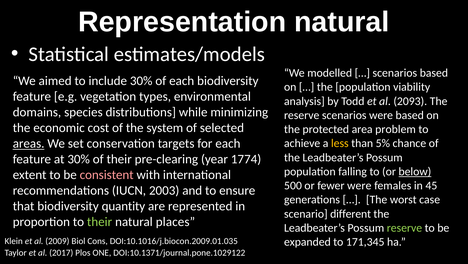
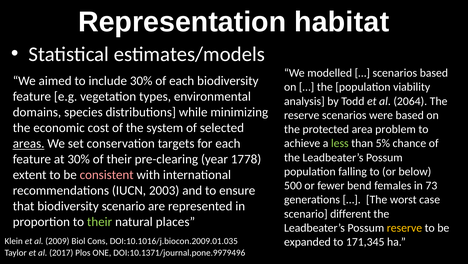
Representation natural: natural -> habitat (342, 22)
2093: 2093 -> 2064 (410, 101)
less colour: yellow -> light green (340, 143)
1774: 1774 -> 1778 (246, 159)
below underline: present -> none (415, 171)
fewer were: were -> bend (359, 185)
45: 45 -> 73 (431, 185)
biodiversity quantity: quantity -> scenario (123, 206)
reserve colour: light green -> yellow (404, 227)
DOI:10.1371/journal.pone.1029122: DOI:10.1371/journal.pone.1029122 -> DOI:10.1371/journal.pone.9979496 (179, 252)
